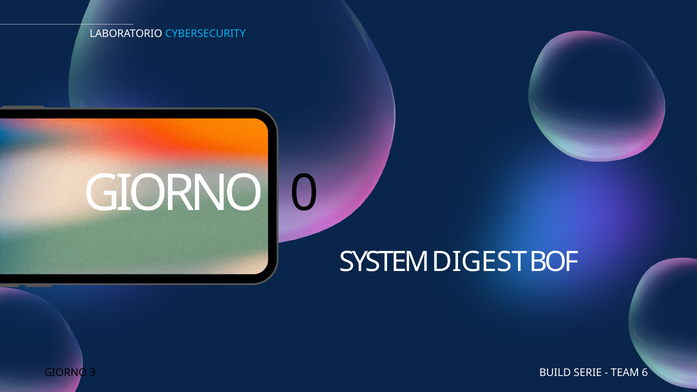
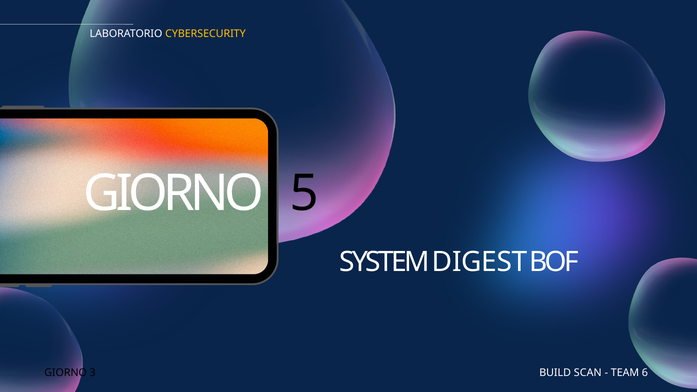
CYBERSECURITY colour: light blue -> yellow (205, 34)
0: 0 -> 5 (304, 194)
SERIE: SERIE -> SCAN (588, 373)
